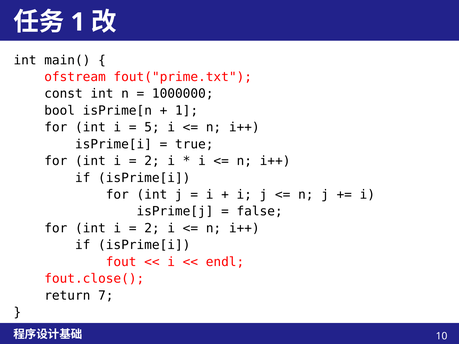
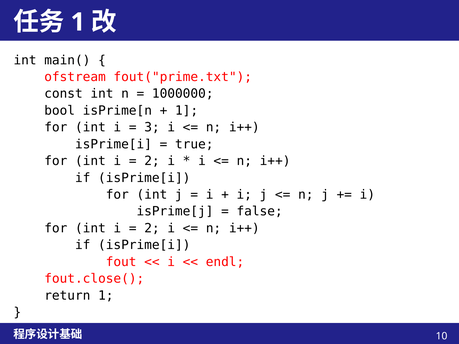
5: 5 -> 3 (152, 127)
return 7: 7 -> 1 (106, 296)
